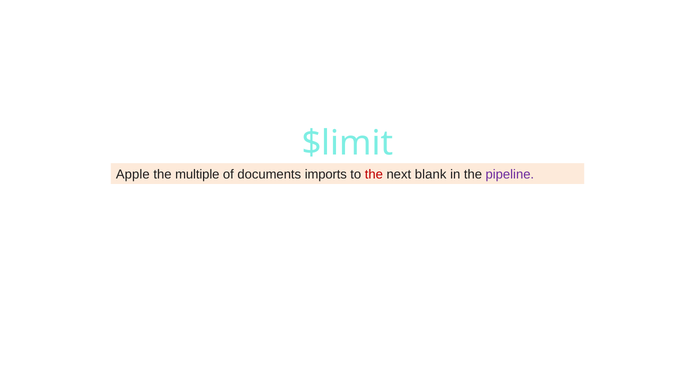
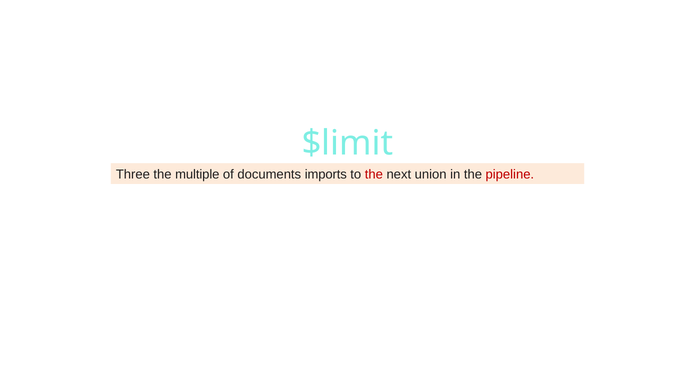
Apple: Apple -> Three (133, 174)
blank: blank -> union (431, 174)
pipeline colour: purple -> red (510, 174)
